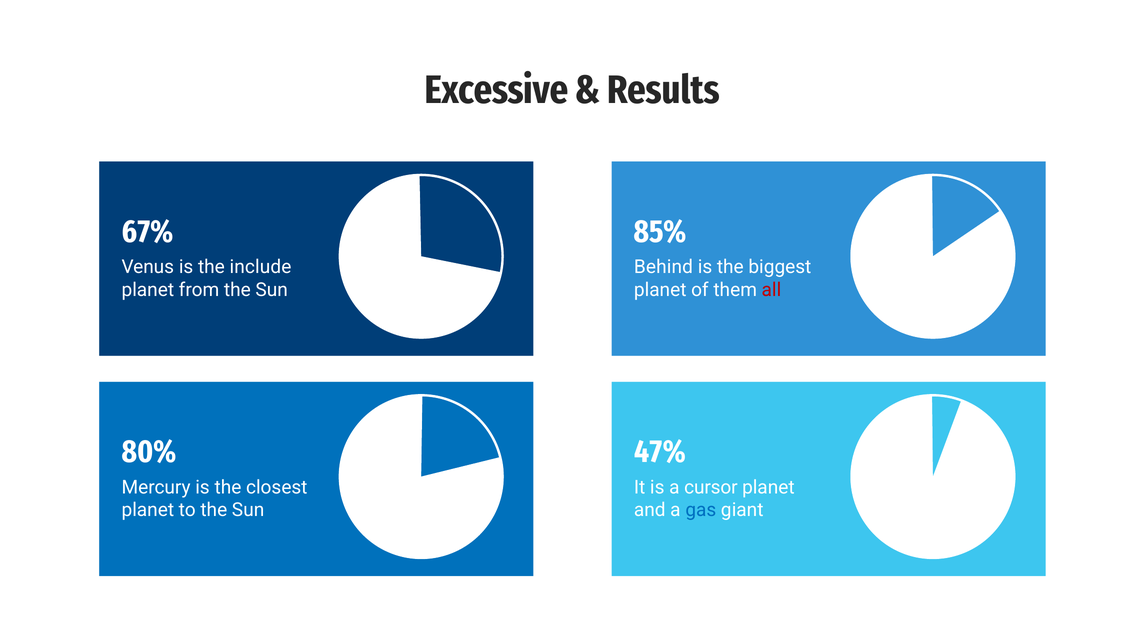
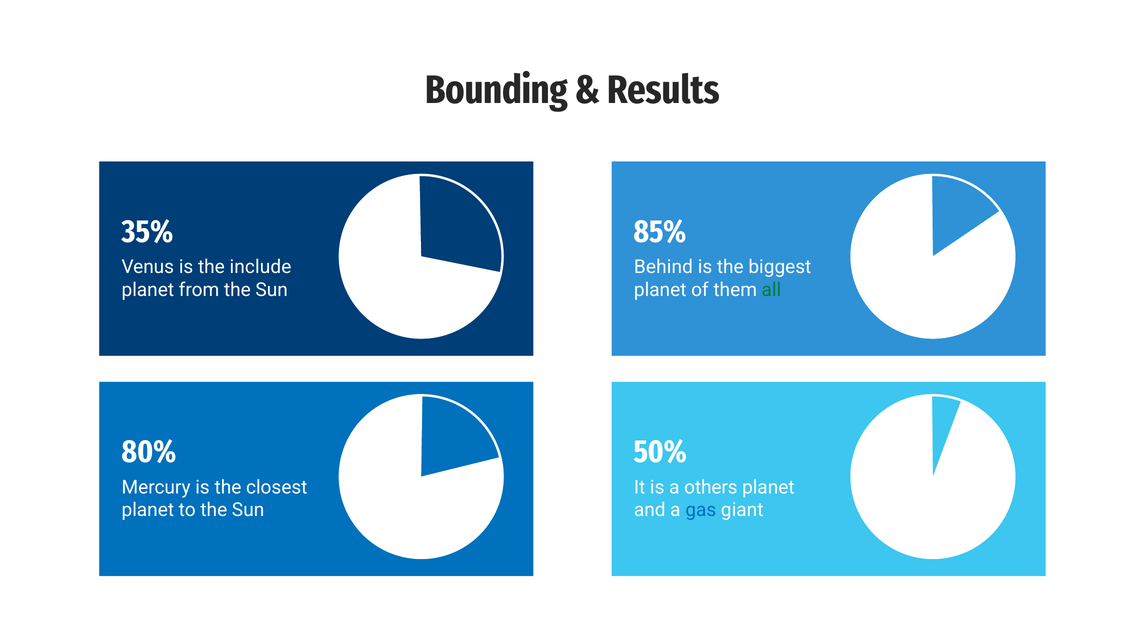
Excessive: Excessive -> Bounding (496, 90)
67%: 67% -> 35% (148, 232)
all colour: red -> green (771, 290)
47%: 47% -> 50% (660, 452)
cursor: cursor -> others (711, 487)
